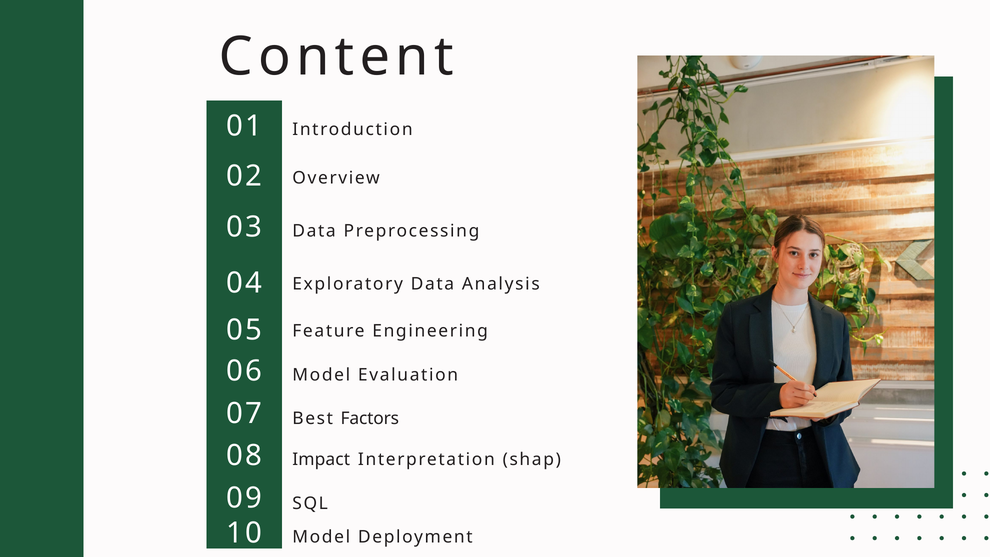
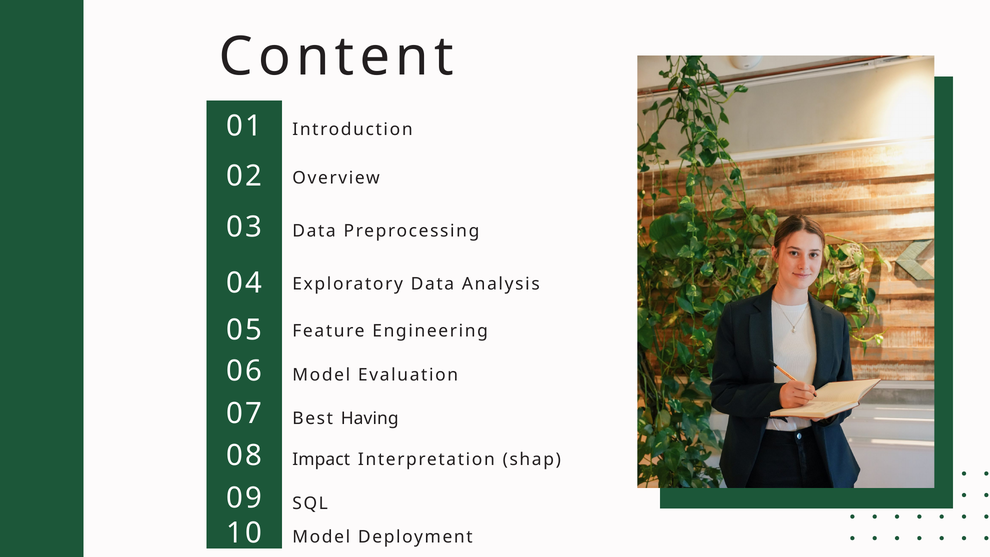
Factors: Factors -> Having (370, 419)
